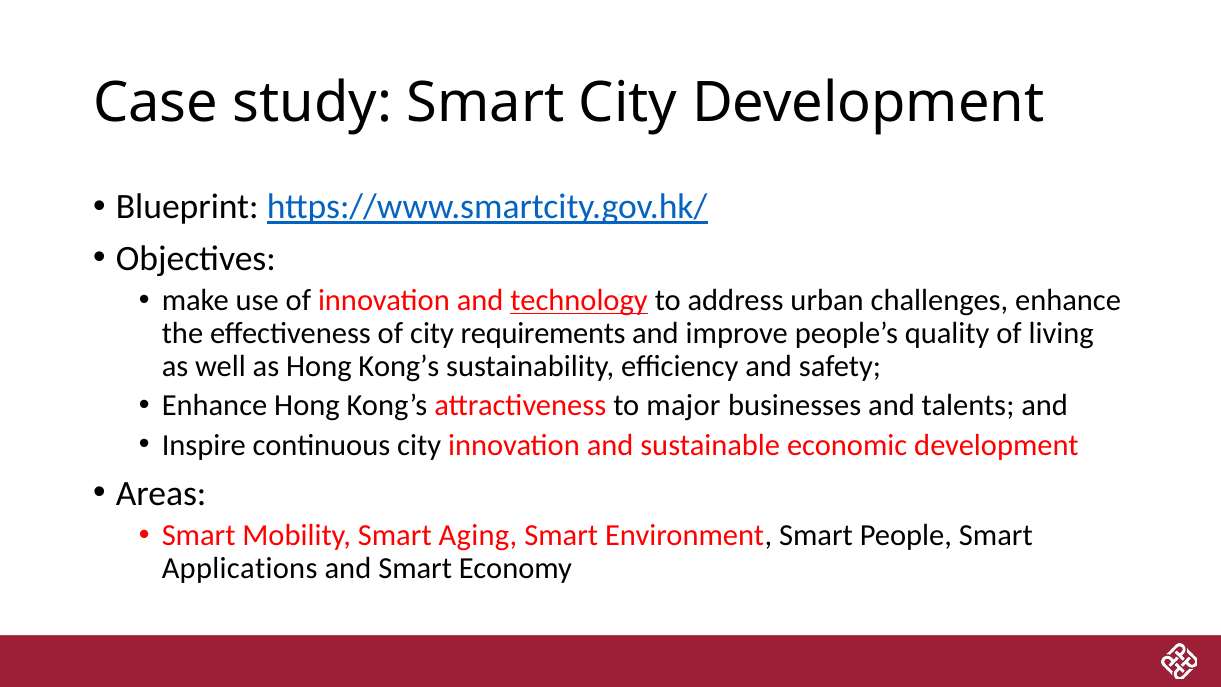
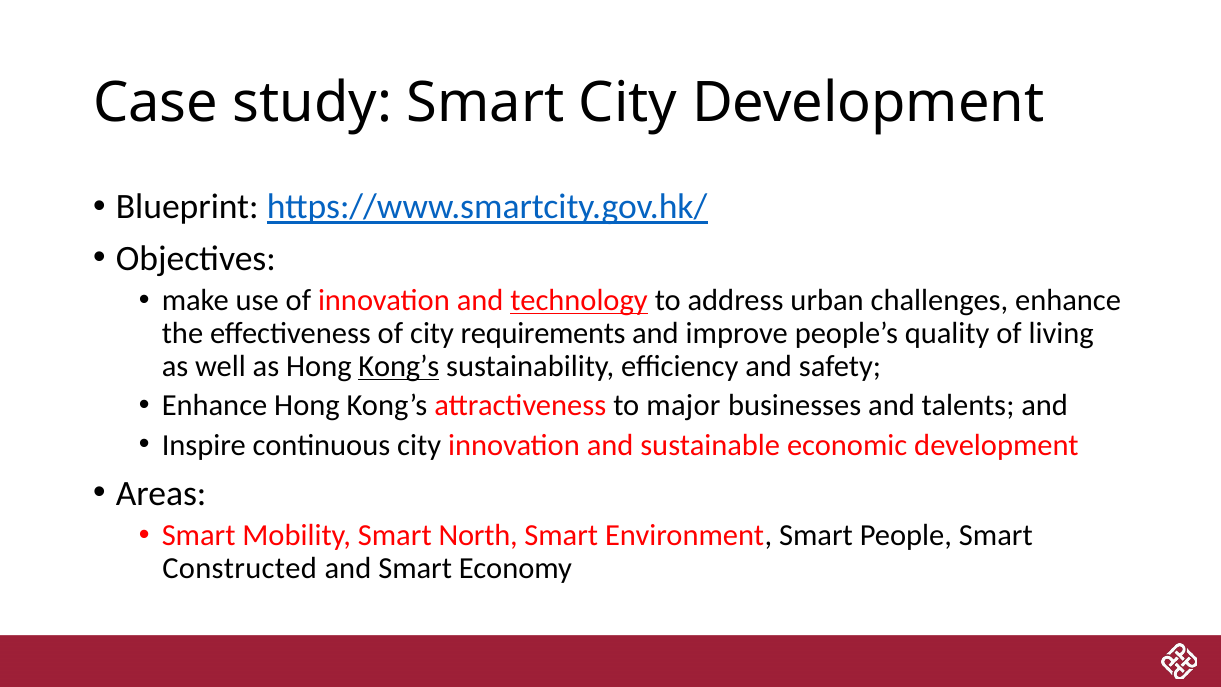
Kong’s underline: none -> present (399, 366)
Aging: Aging -> North (478, 535)
Applications: Applications -> Constructed (240, 568)
